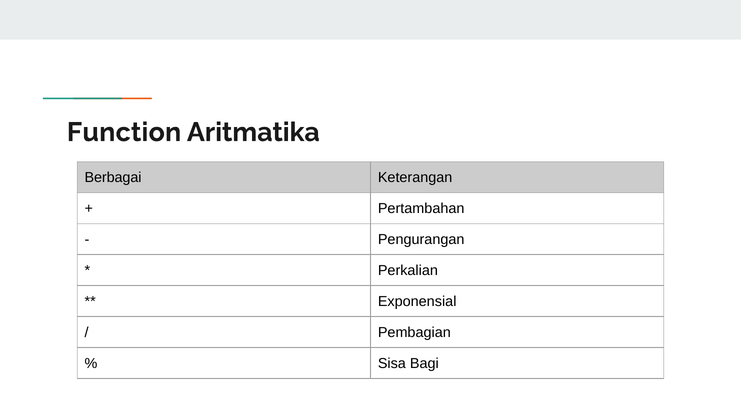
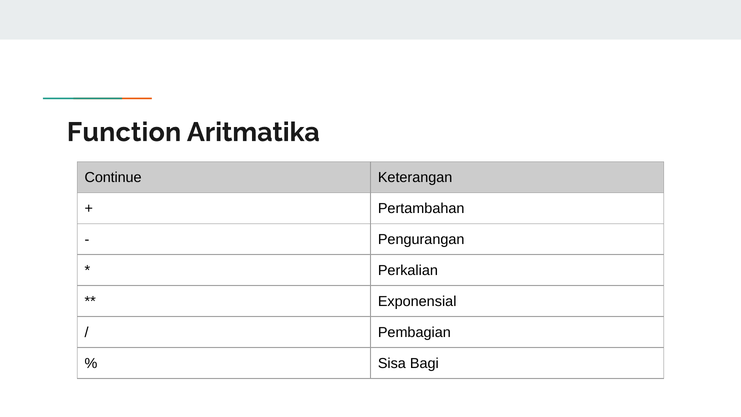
Berbagai: Berbagai -> Continue (113, 177)
